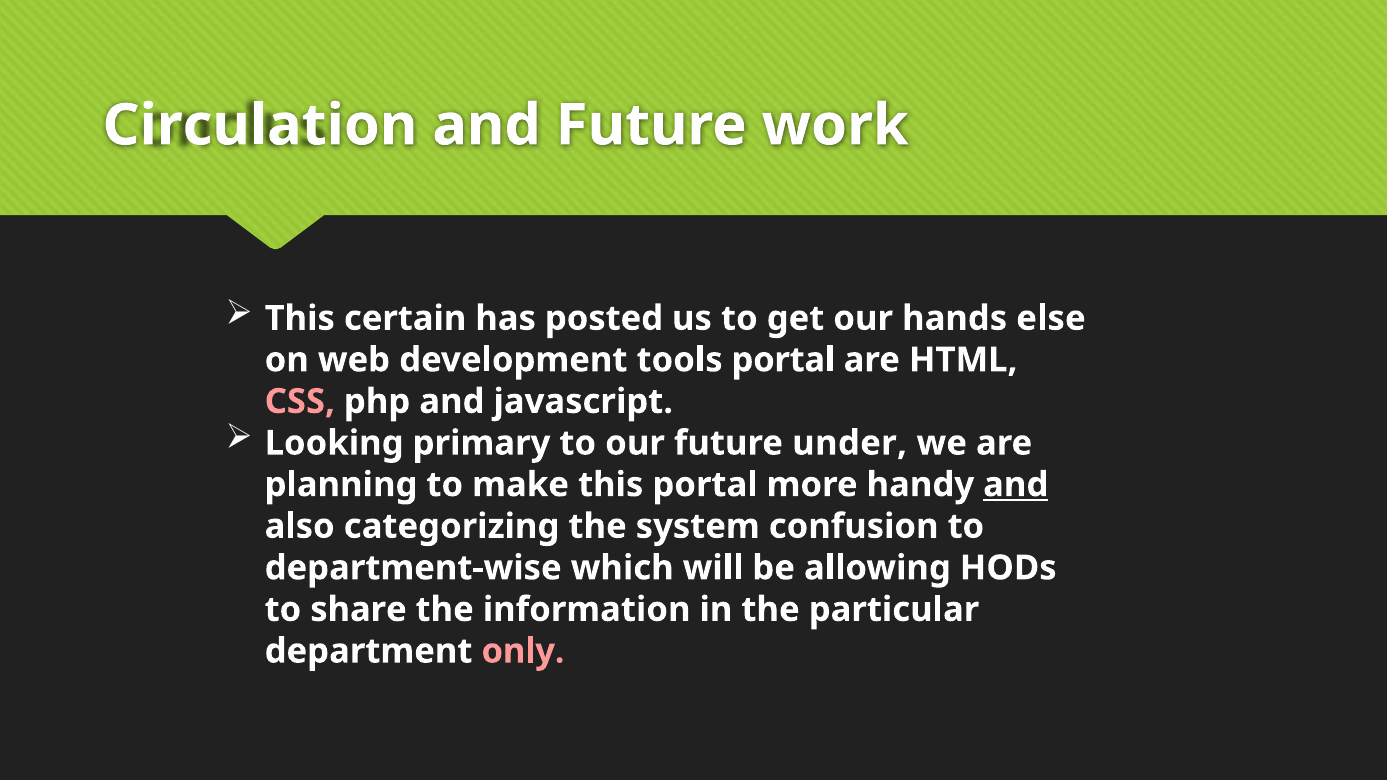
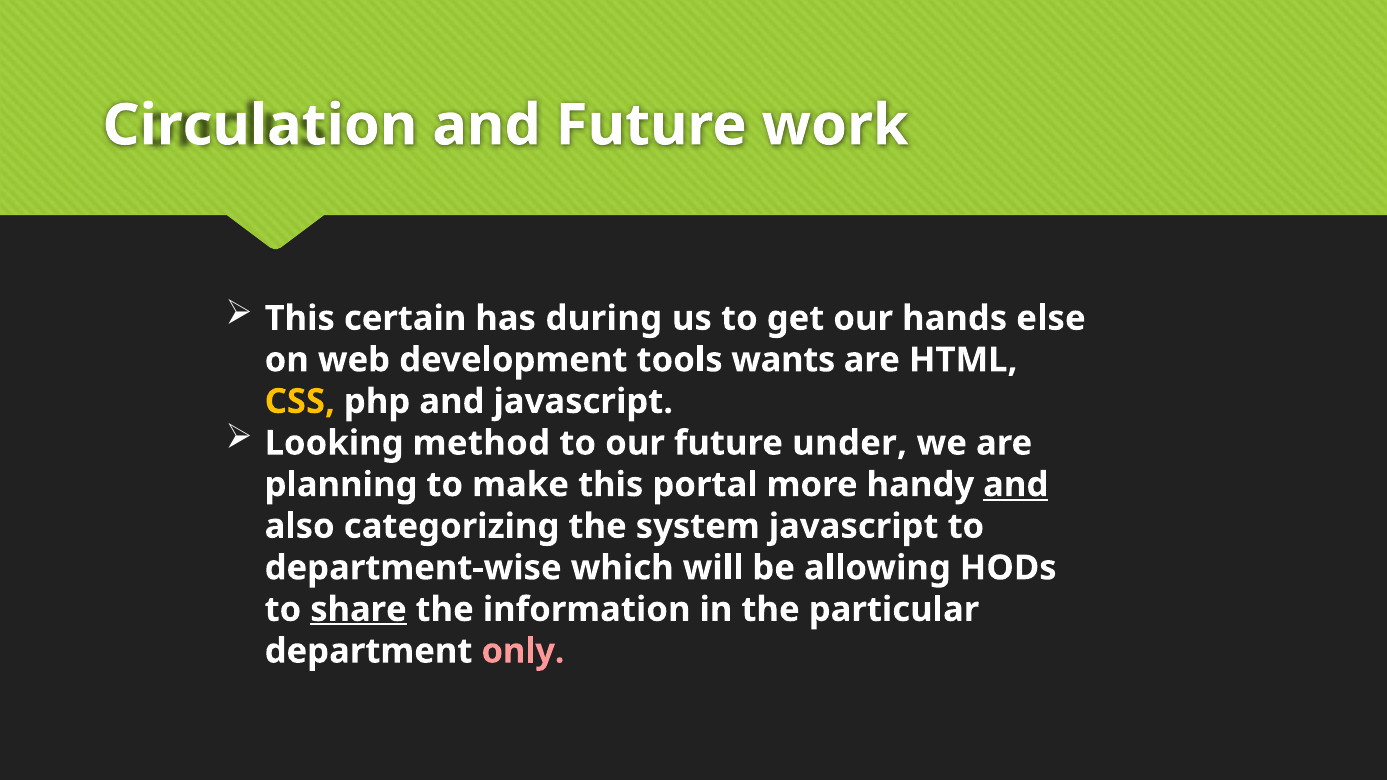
posted: posted -> during (604, 318)
tools portal: portal -> wants (783, 360)
CSS colour: pink -> yellow (300, 402)
primary: primary -> method (481, 443)
system confusion: confusion -> javascript (854, 526)
share underline: none -> present (358, 610)
